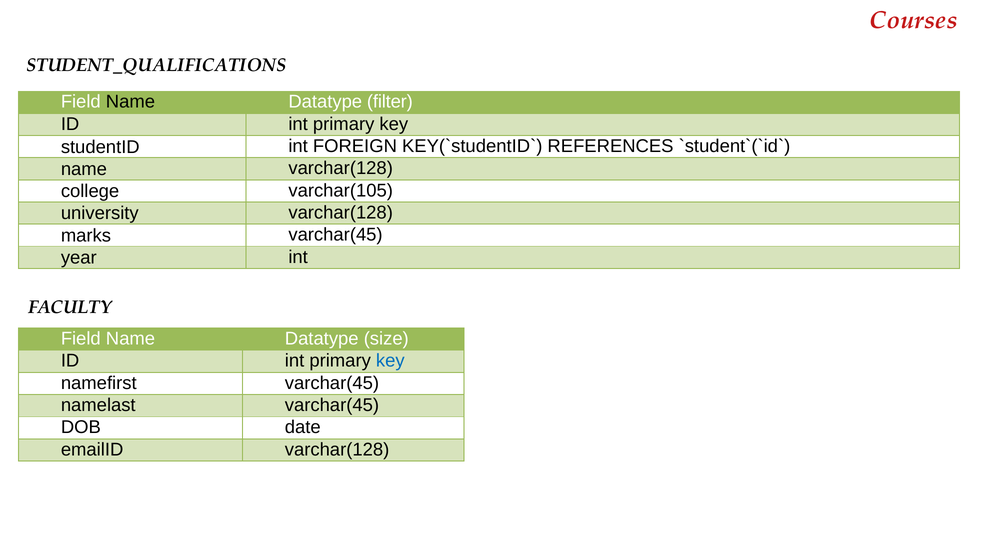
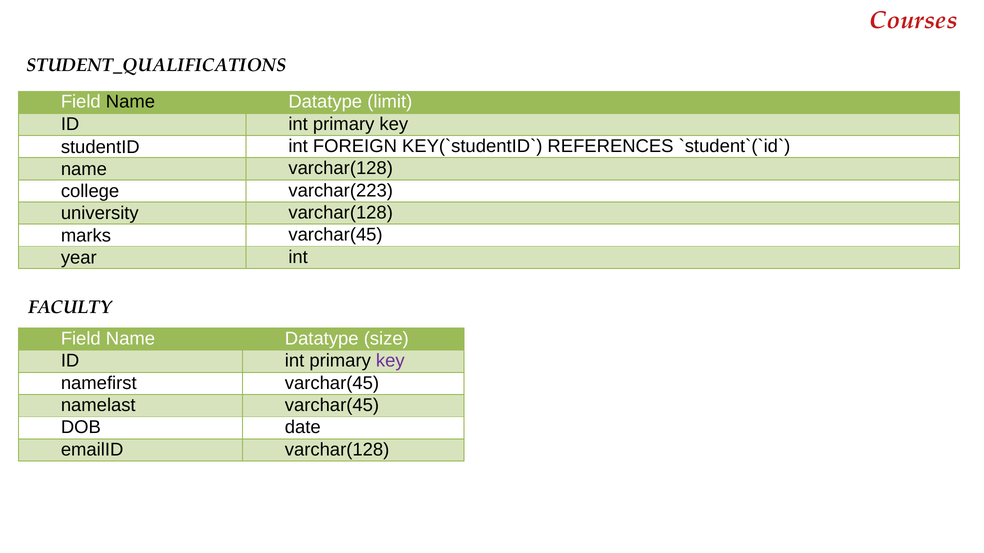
filter: filter -> limit (390, 102)
varchar(105: varchar(105 -> varchar(223 (341, 191)
key colour: blue -> purple (390, 361)
